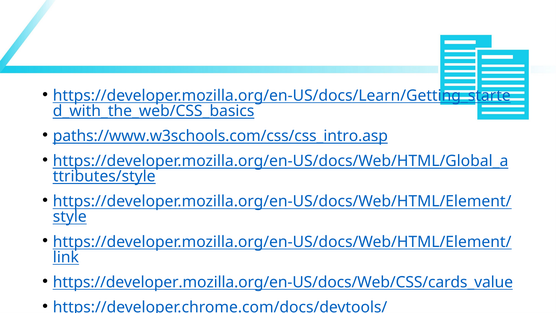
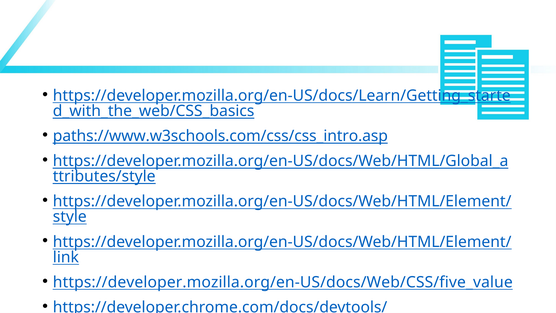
https://developer.mozilla.org/en-US/docs/Web/CSS/cards_value: https://developer.mozilla.org/en-US/docs/Web/CSS/cards_value -> https://developer.mozilla.org/en-US/docs/Web/CSS/five_value (283, 282)
